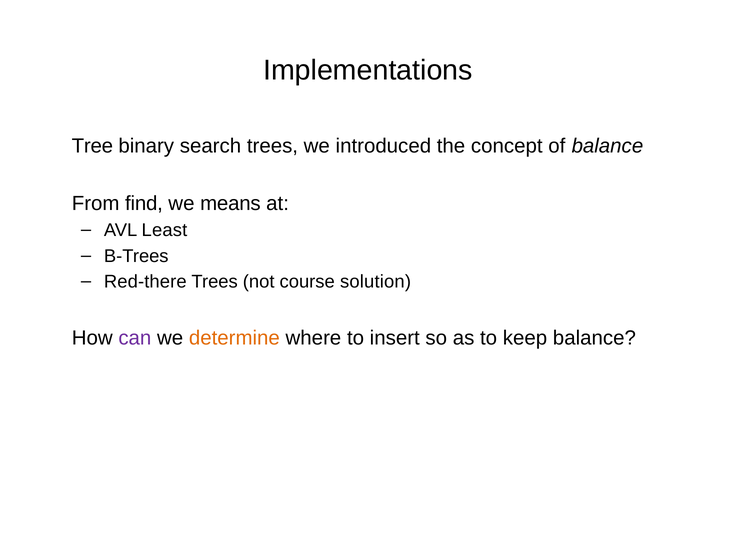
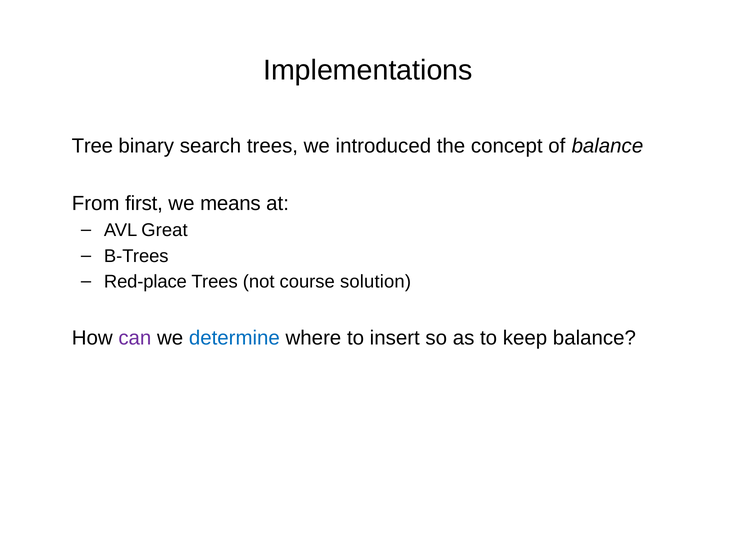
find: find -> first (144, 203)
Least: Least -> Great (165, 230)
Red-there: Red-there -> Red-place (145, 282)
determine colour: orange -> blue (234, 338)
